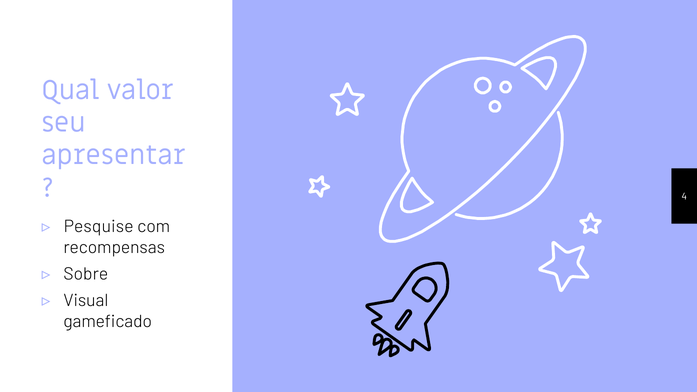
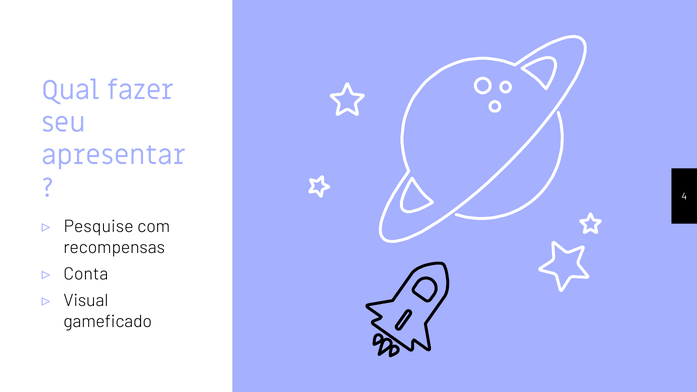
valor: valor -> fazer (140, 90)
Sobre: Sobre -> Conta (86, 274)
